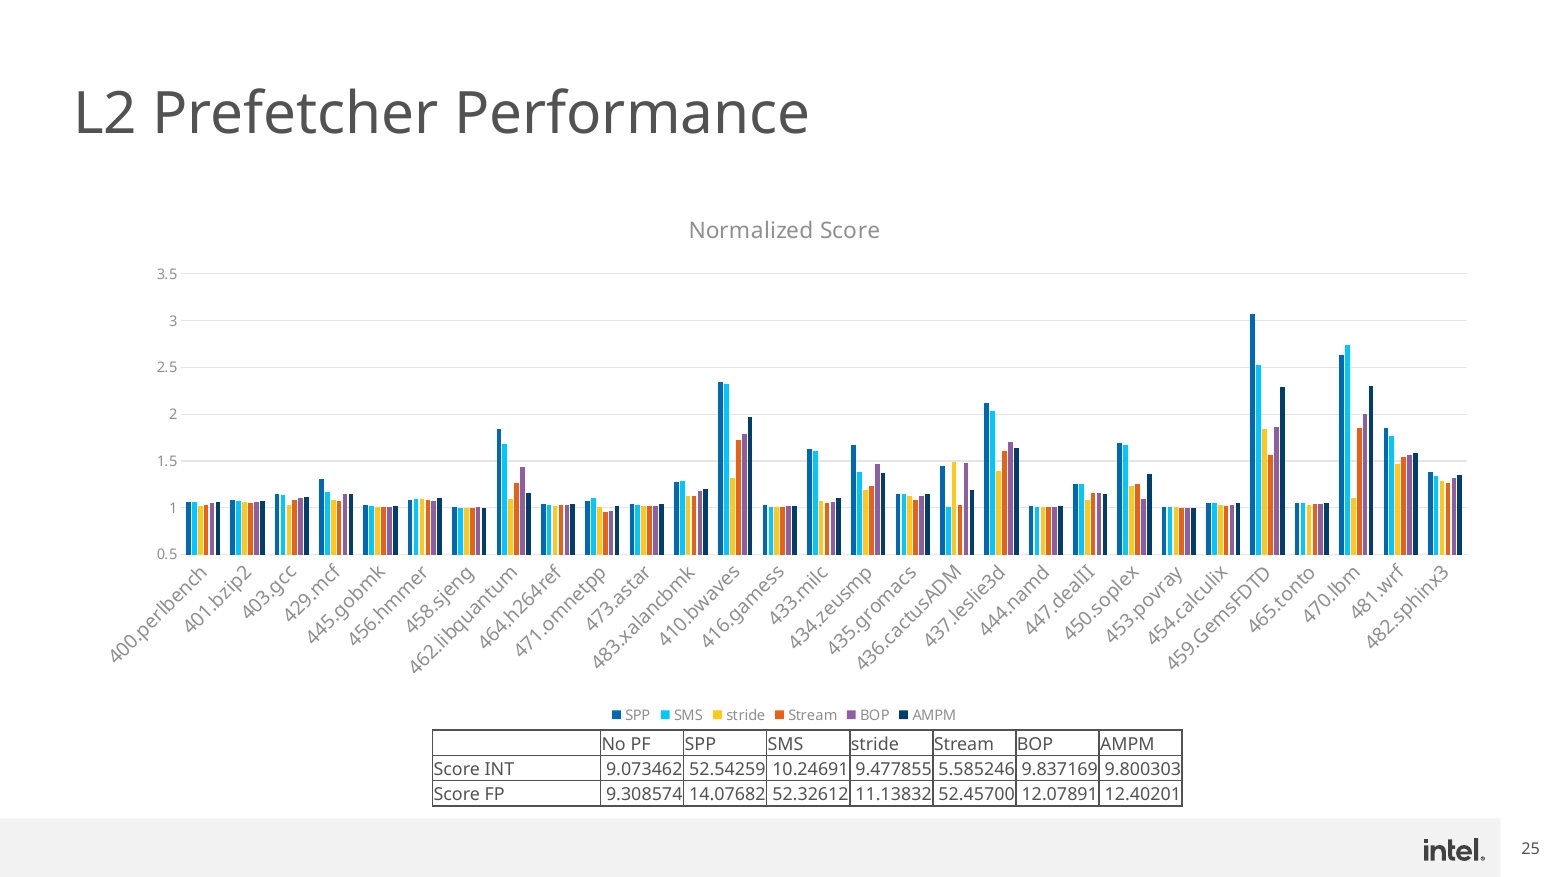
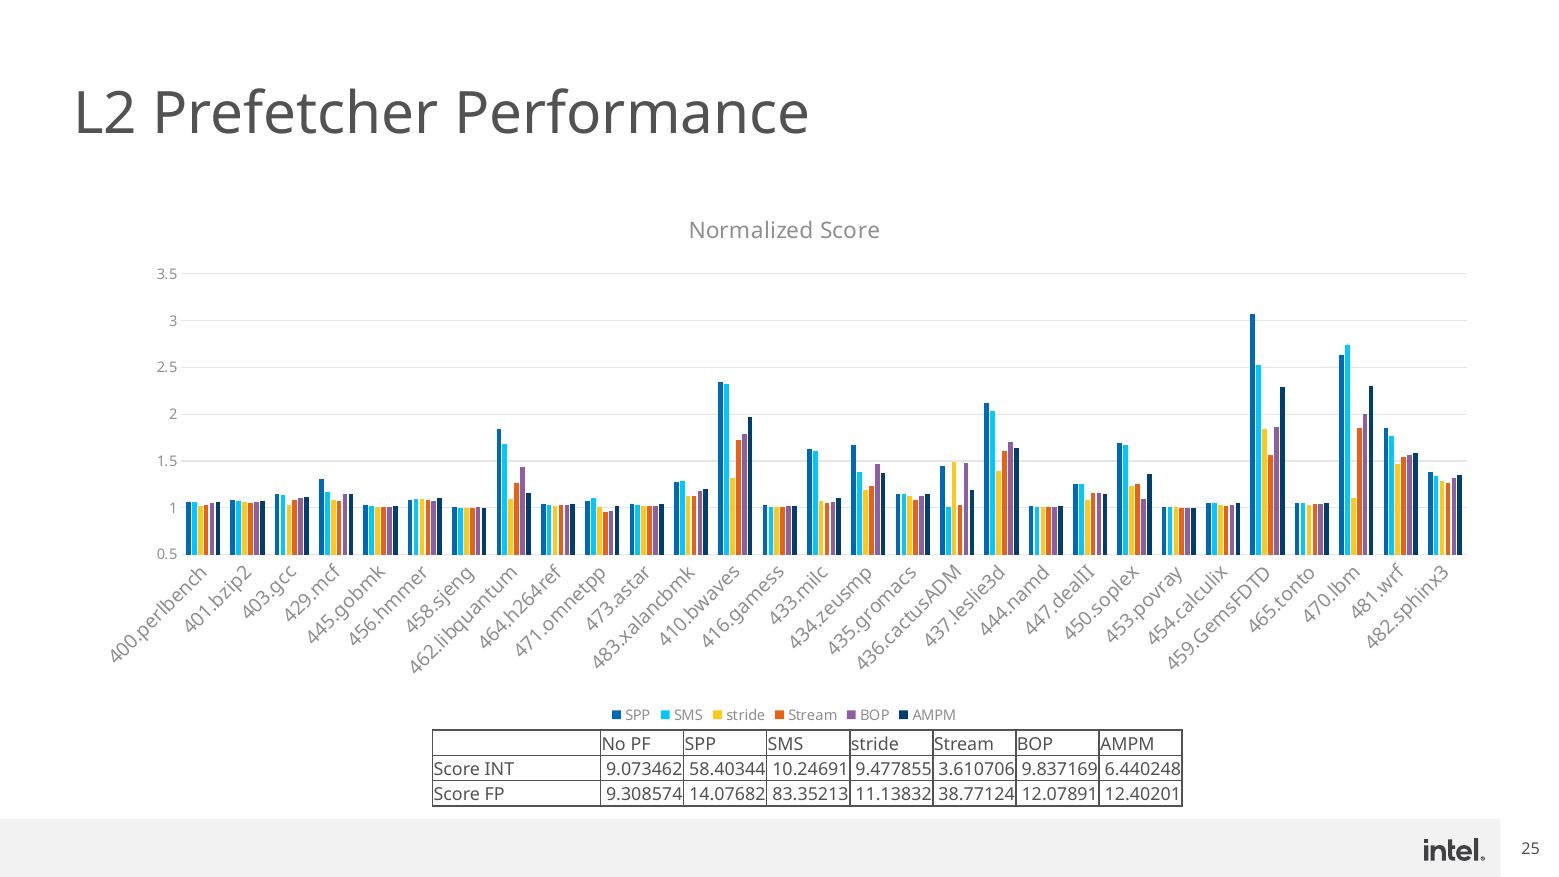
52.54259: 52.54259 -> 58.40344 (727, 769)
5.585246: 5.585246 -> 3.610706 (977, 769)
9.800303: 9.800303 -> 6.440248 (1143, 769)
52.32612: 52.32612 -> 83.35213 (810, 795)
52.45700: 52.45700 -> 38.77124 (977, 795)
